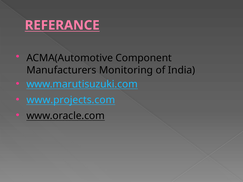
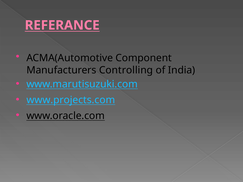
Monitoring: Monitoring -> Controlling (126, 70)
